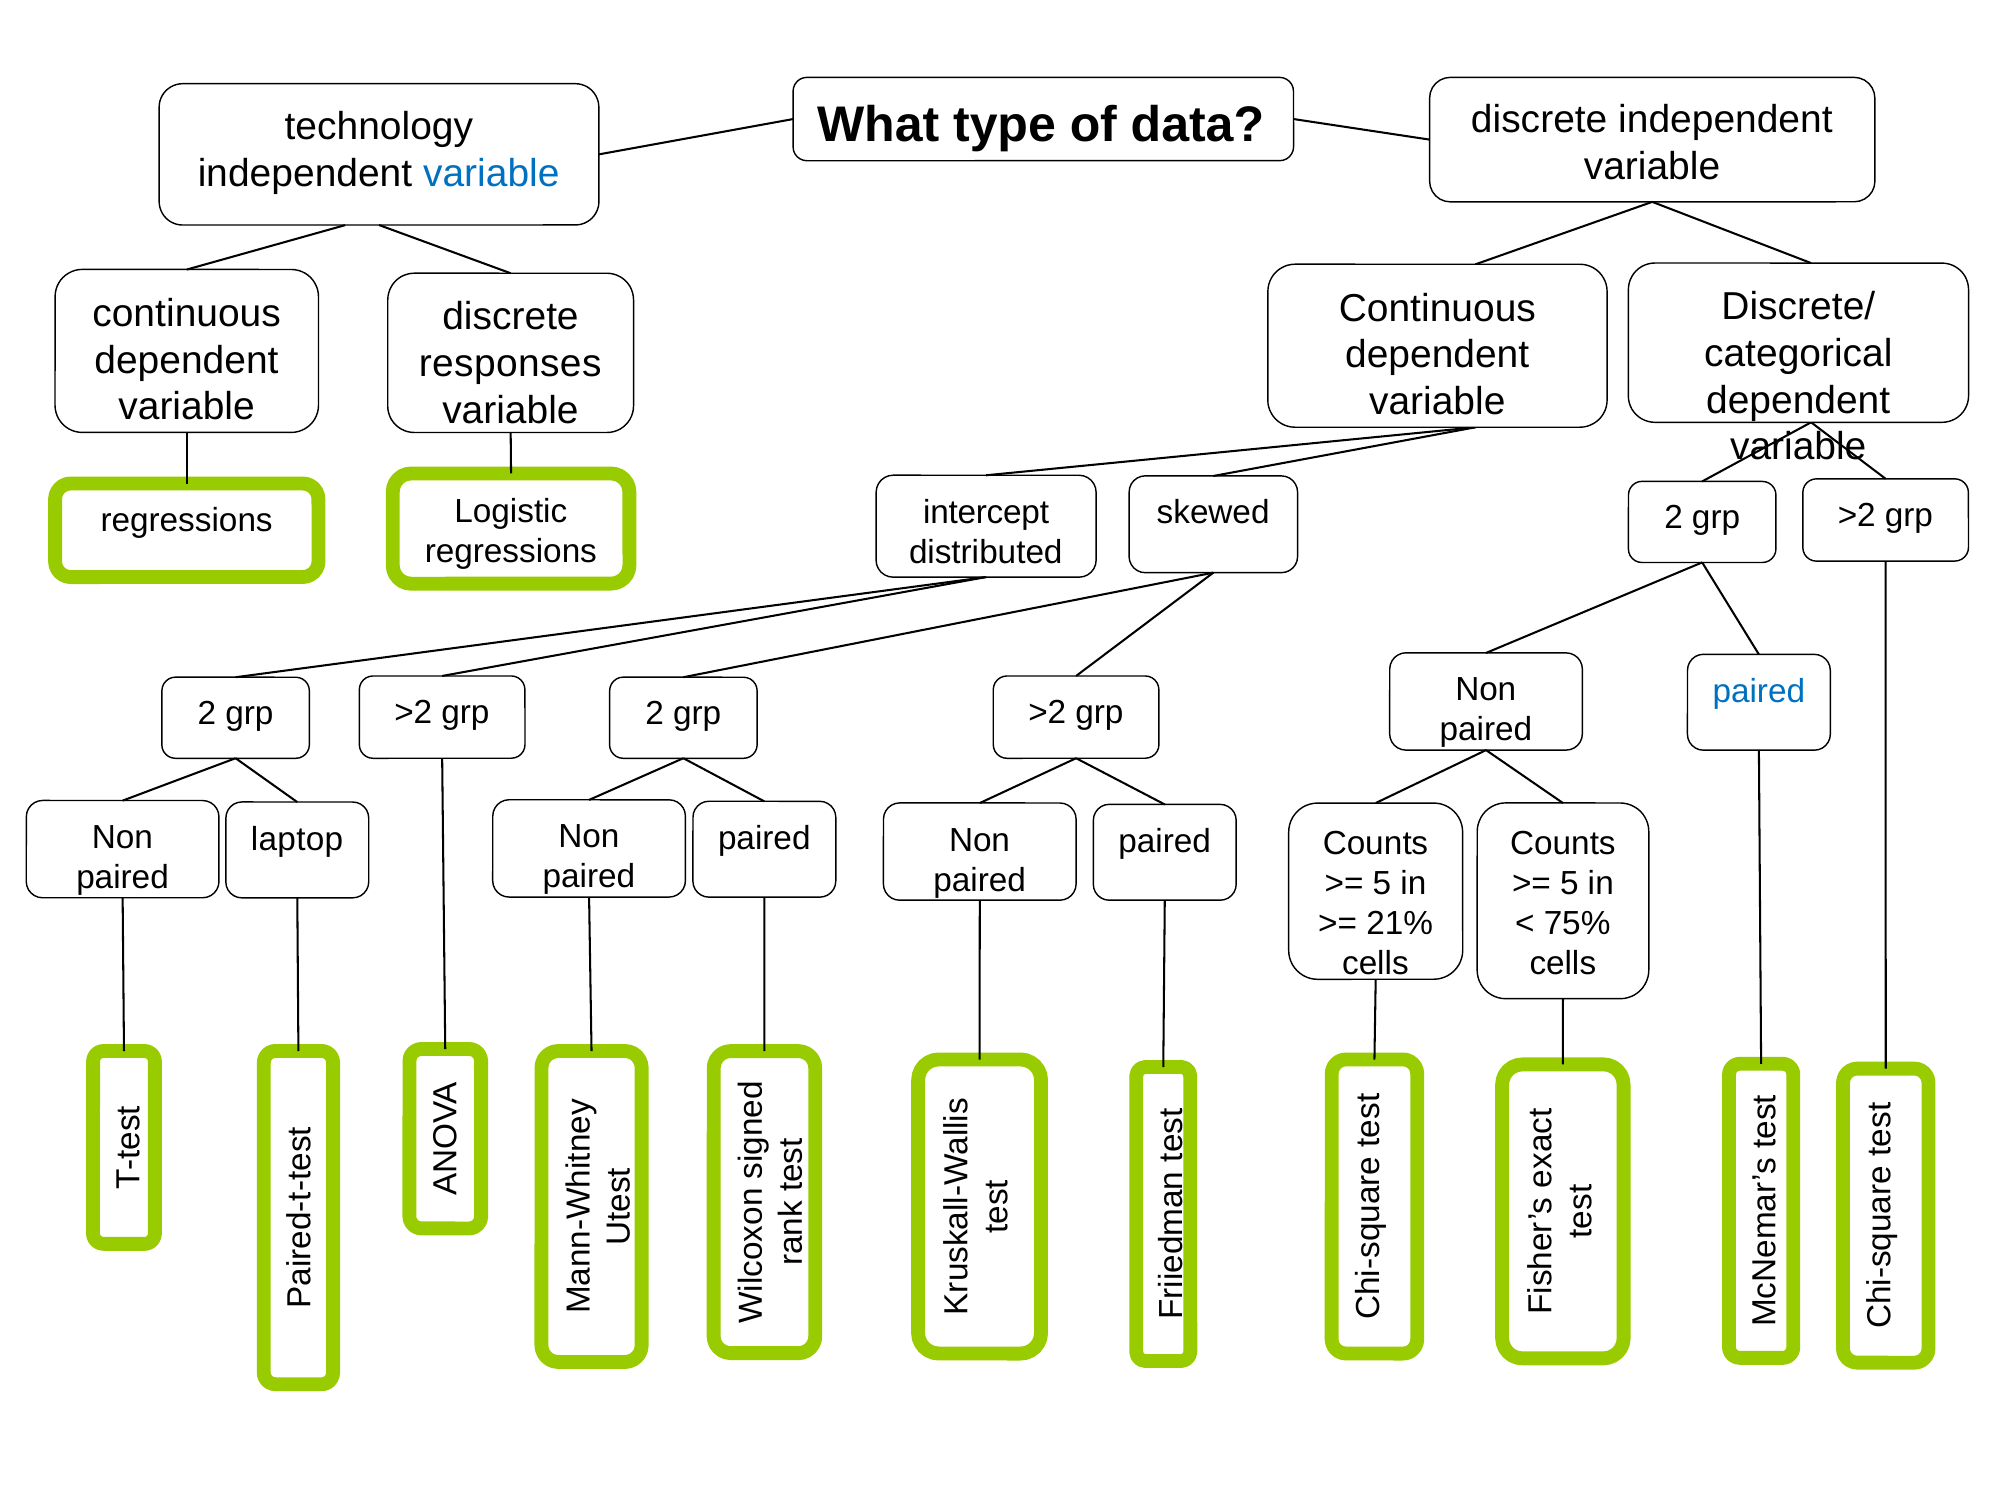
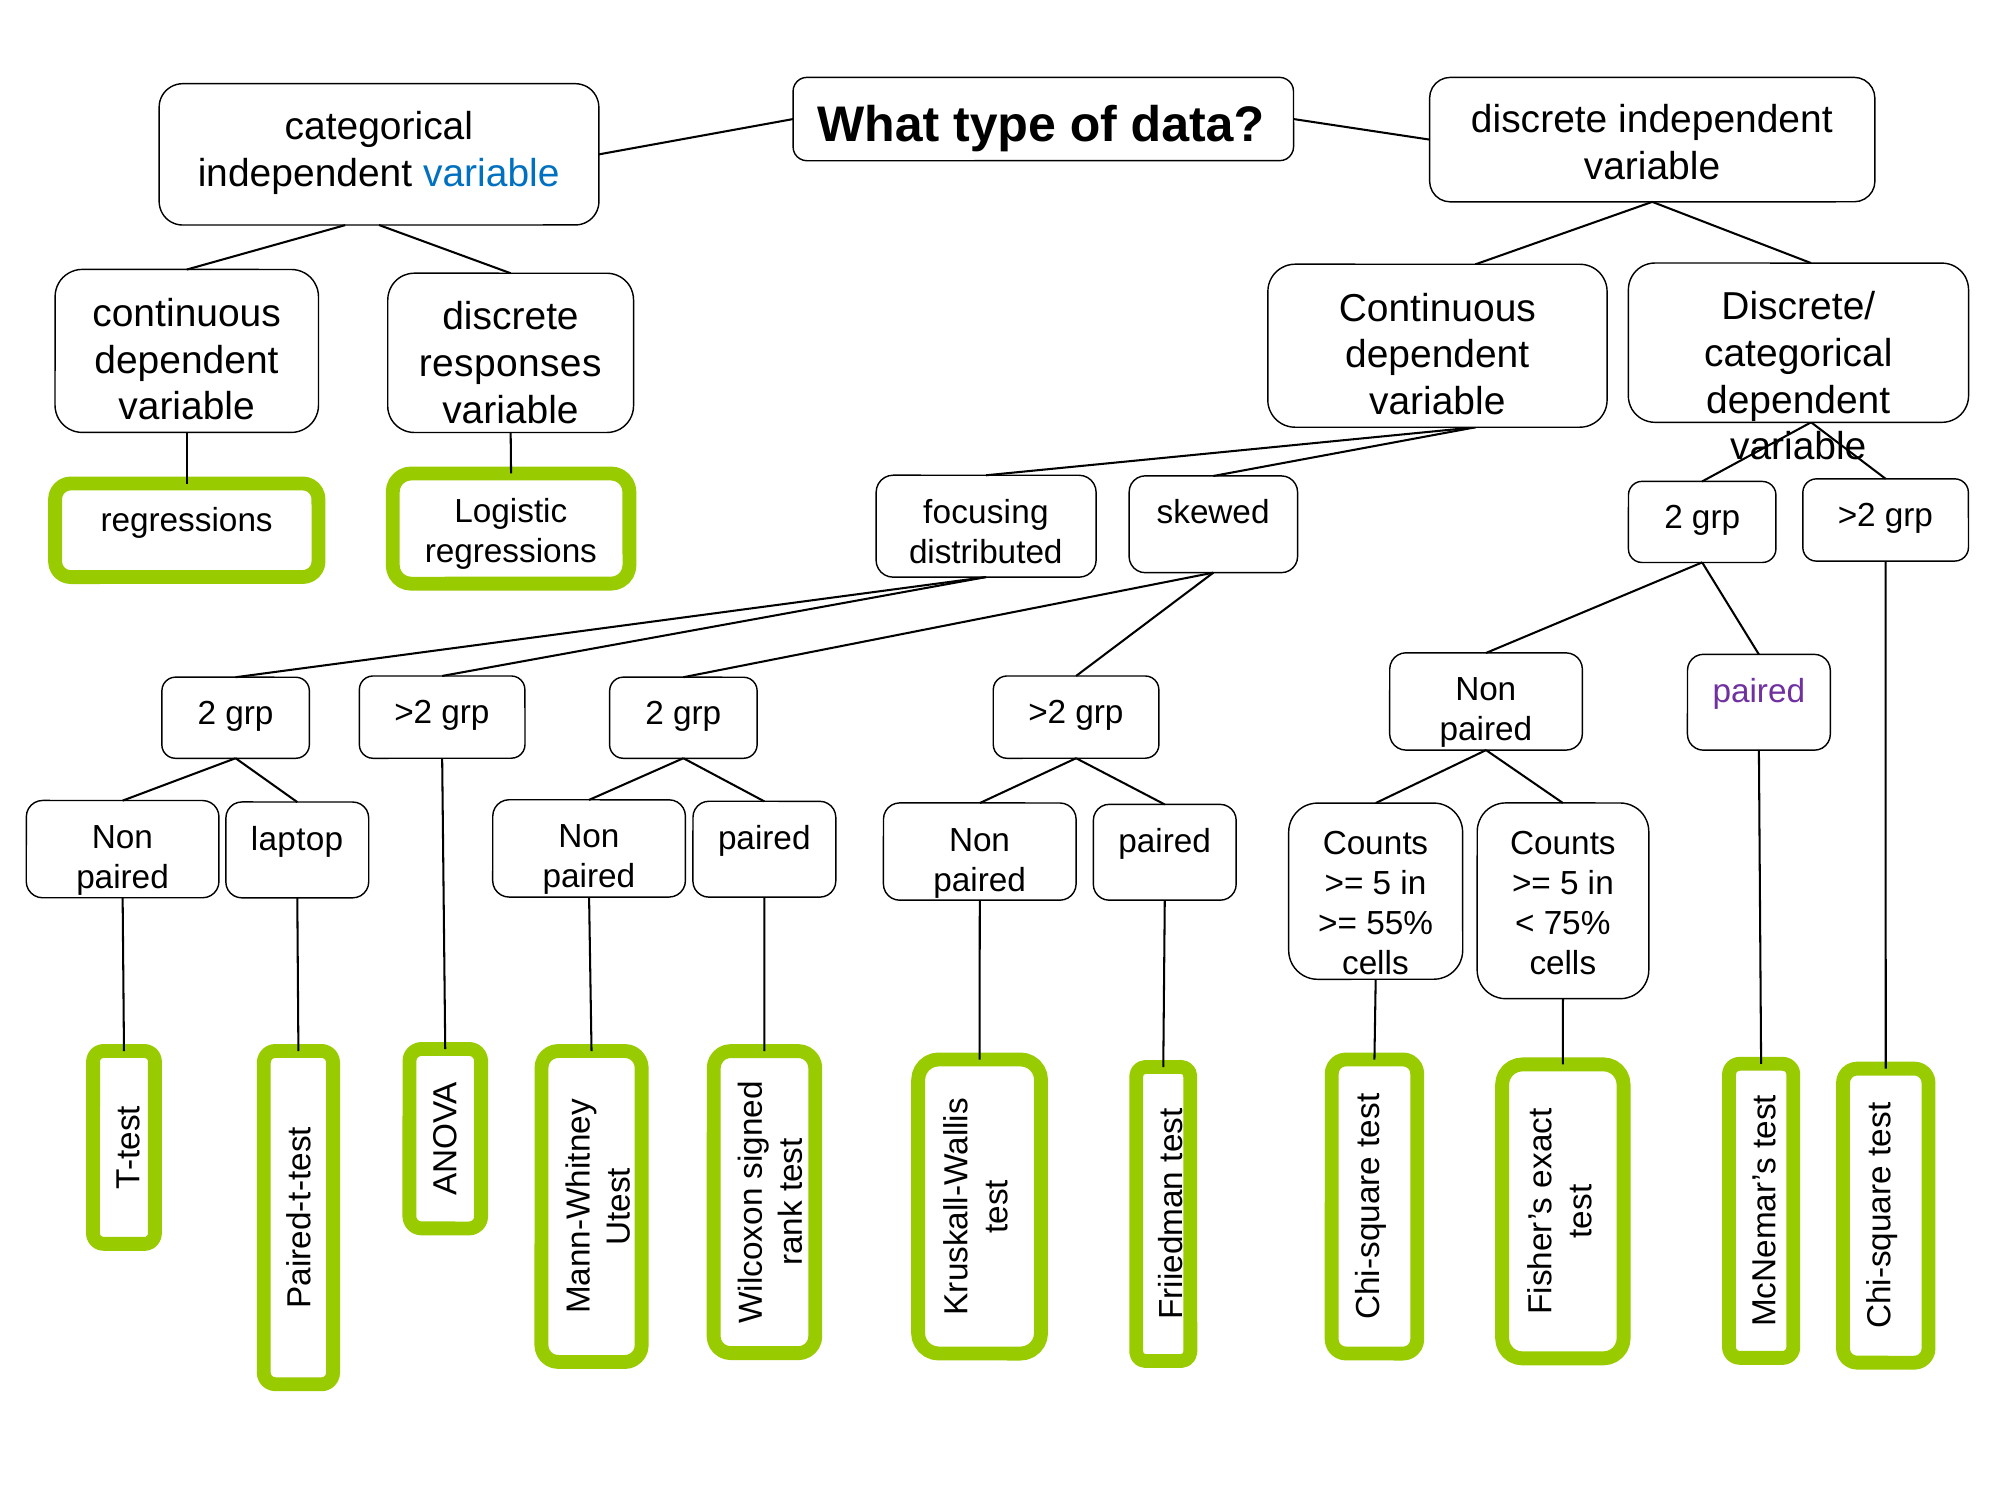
technology: technology -> categorical (379, 127)
intercept: intercept -> focusing (986, 513)
paired colour: blue -> purple (1759, 692)
21%: 21% -> 55% (1400, 924)
